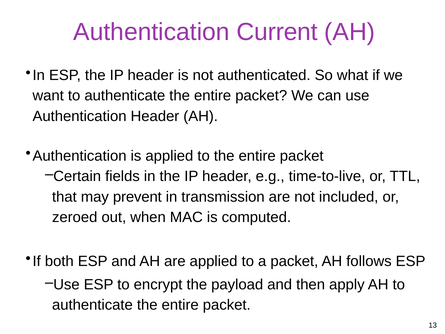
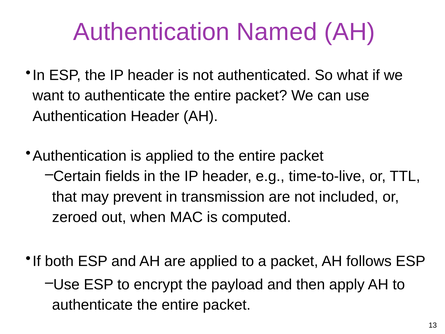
Current: Current -> Named (277, 32)
